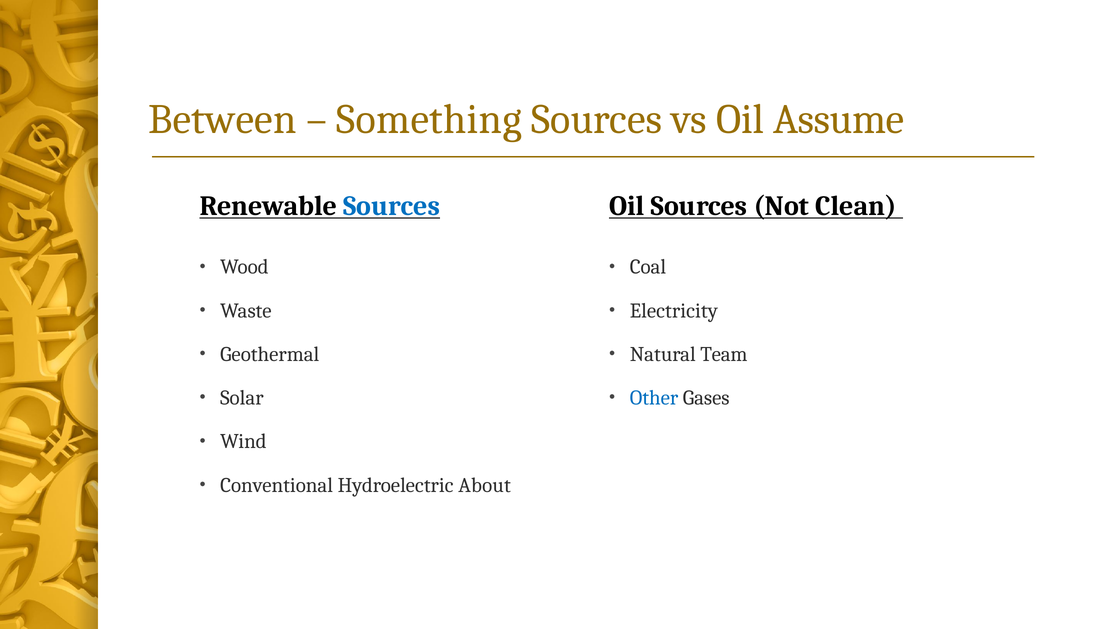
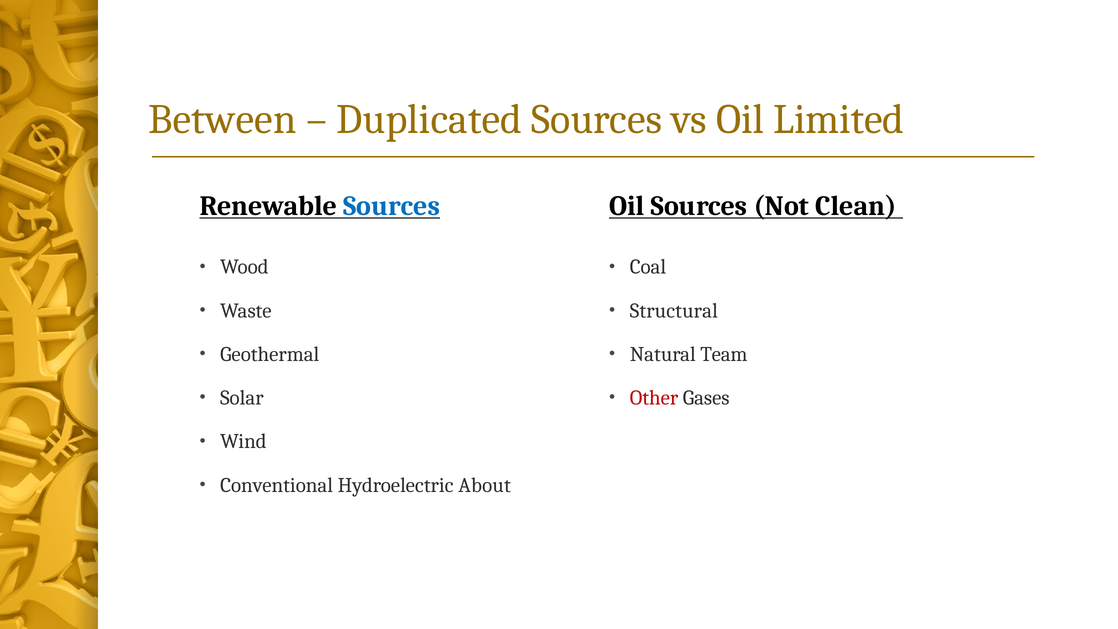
Something: Something -> Duplicated (429, 120)
Assume: Assume -> Limited (839, 120)
Electricity: Electricity -> Structural (674, 311)
Other colour: blue -> red (654, 398)
